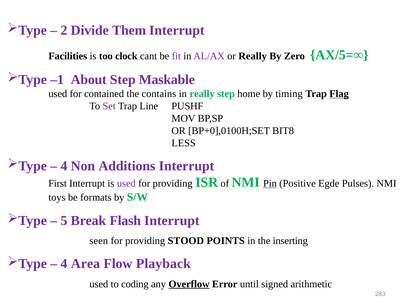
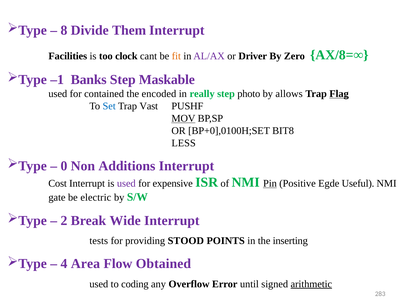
2: 2 -> 8 (64, 30)
fit colour: purple -> orange (176, 56)
or Really: Really -> Driver (253, 56)
AX/5=∞: AX/5=∞ -> AX/8=∞ (339, 55)
About: About -> Banks (89, 80)
contains: contains -> encoded (159, 94)
home: home -> photo (249, 94)
timing: timing -> allows (289, 94)
Set colour: purple -> blue (109, 106)
Line: Line -> Vast (149, 106)
MOV underline: none -> present (183, 118)
4: 4 -> 0 (64, 166)
First: First -> Cost (58, 183)
providing: providing -> expensive (173, 183)
Pulses: Pulses -> Useful (358, 183)
toys: toys -> gate (57, 197)
formats: formats -> electric (96, 197)
5: 5 -> 2 (64, 220)
Flash: Flash -> Wide (125, 220)
seen: seen -> tests (99, 241)
Playback: Playback -> Obtained (163, 263)
Overflow underline: present -> none (189, 284)
arithmetic underline: none -> present (311, 284)
